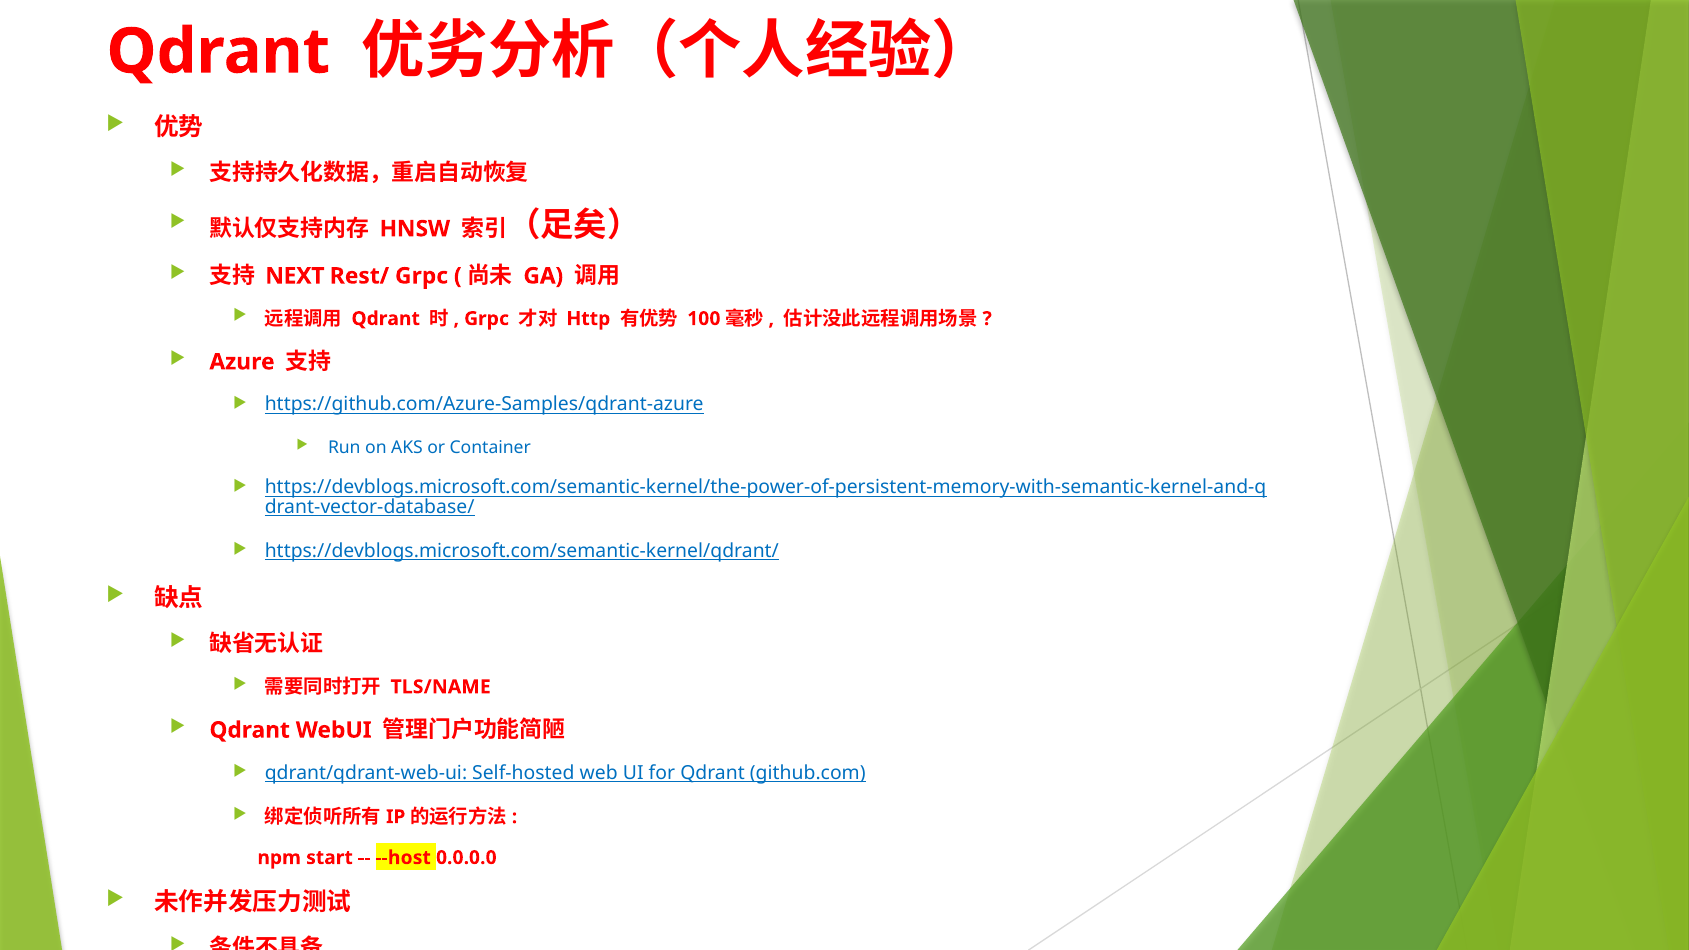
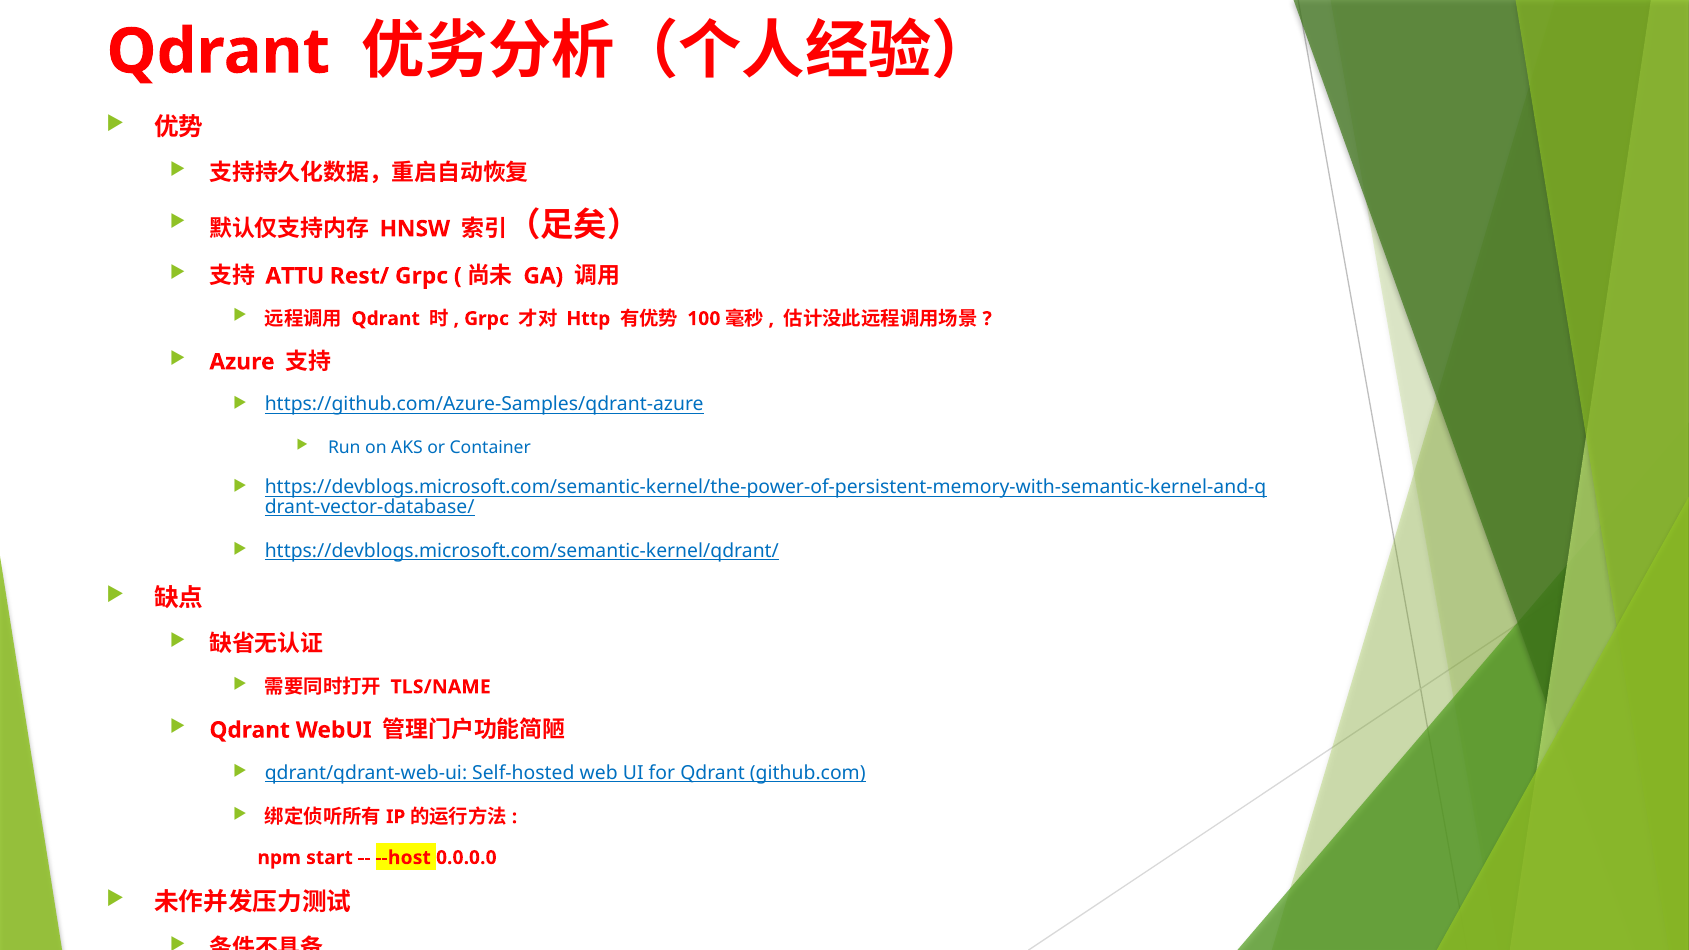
NEXT: NEXT -> ATTU (295, 276)
